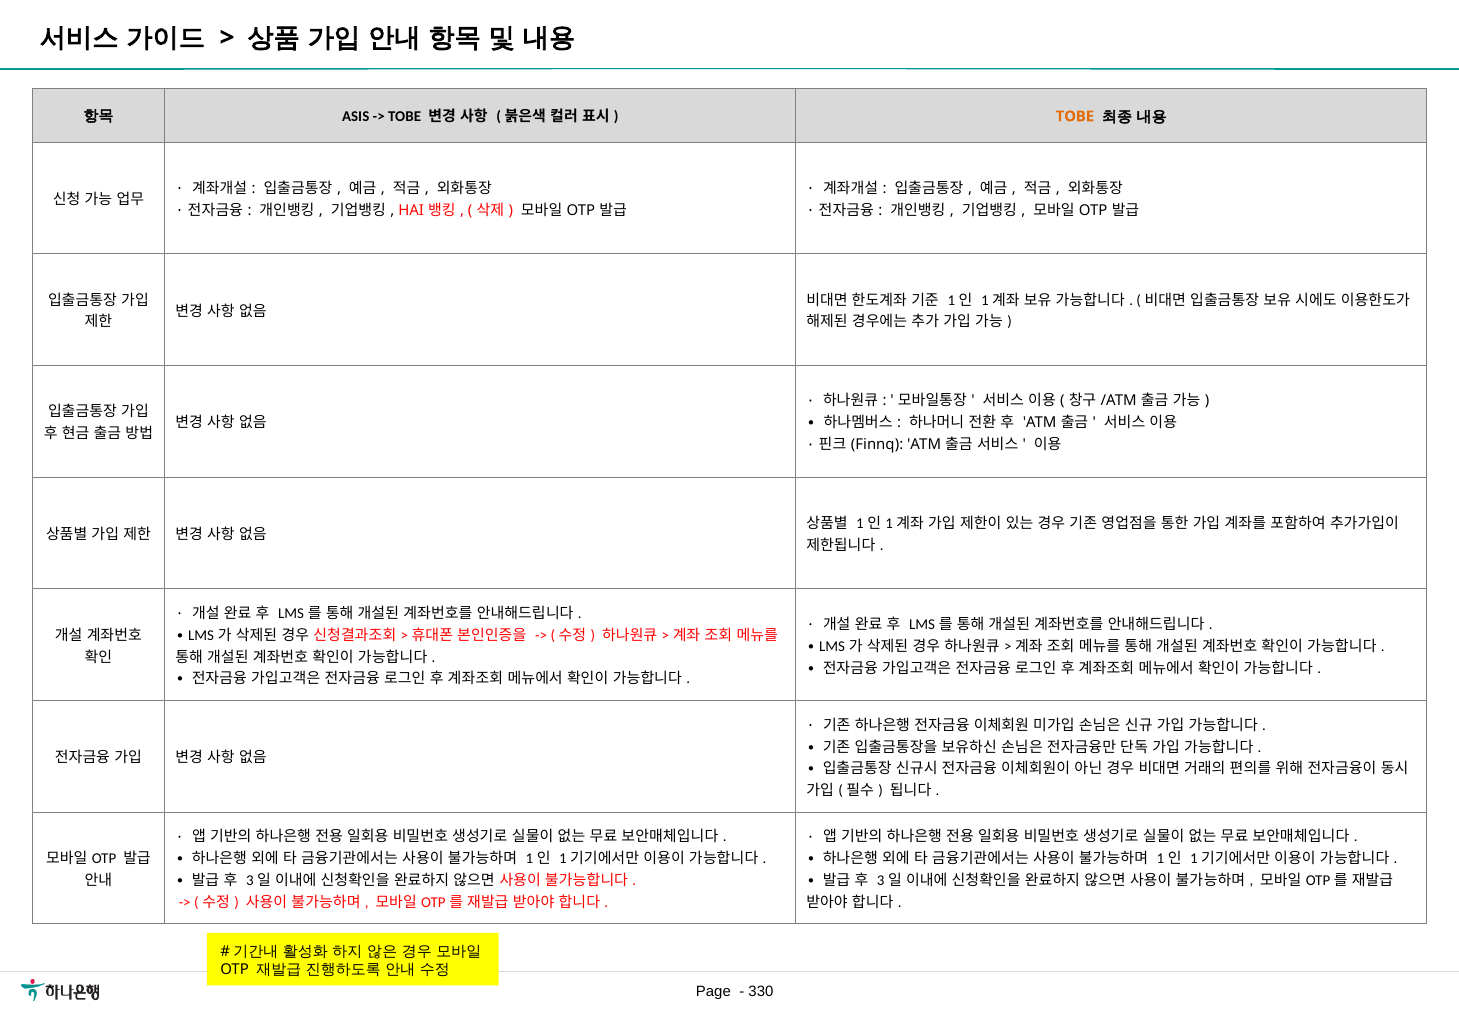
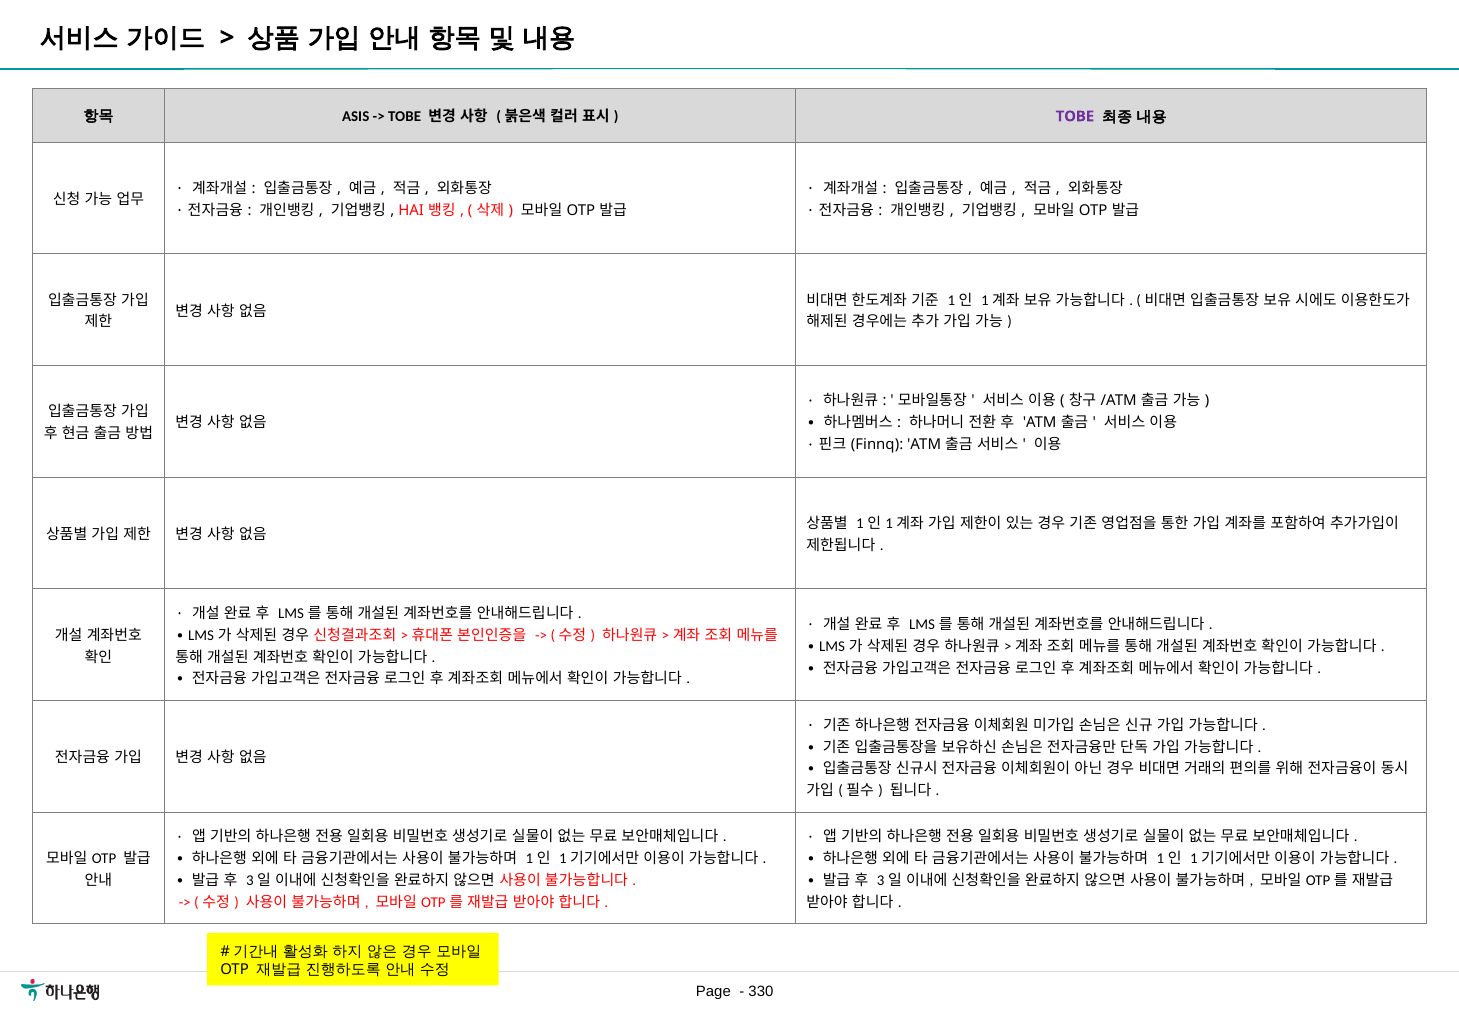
TOBE colour: orange -> purple (1075, 116)
